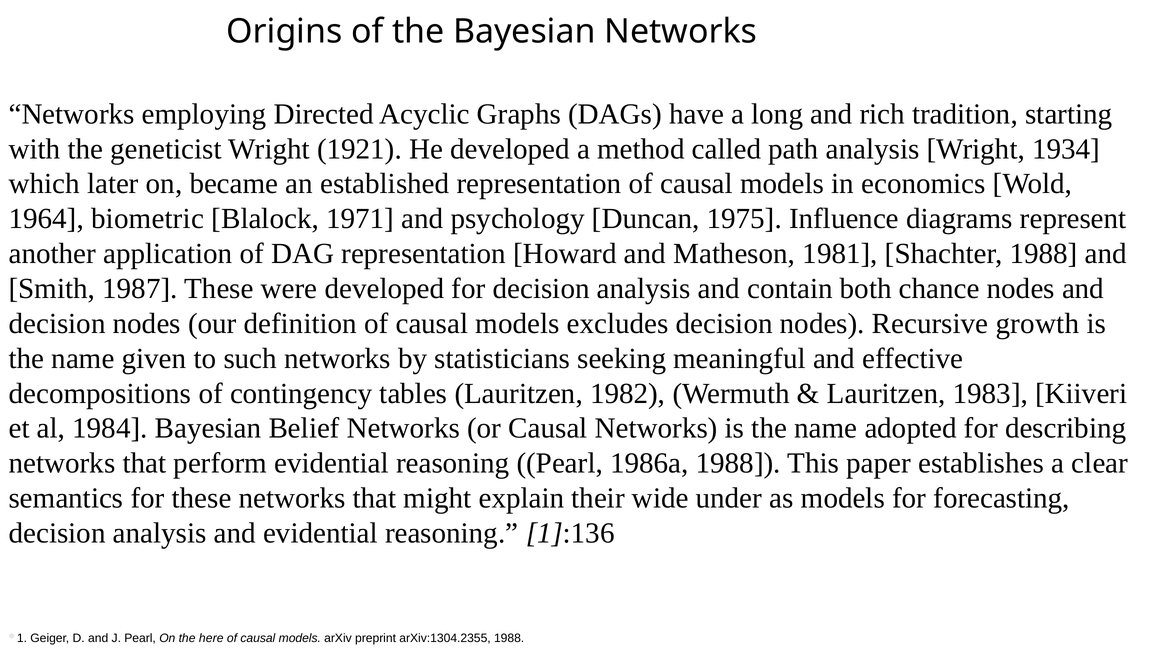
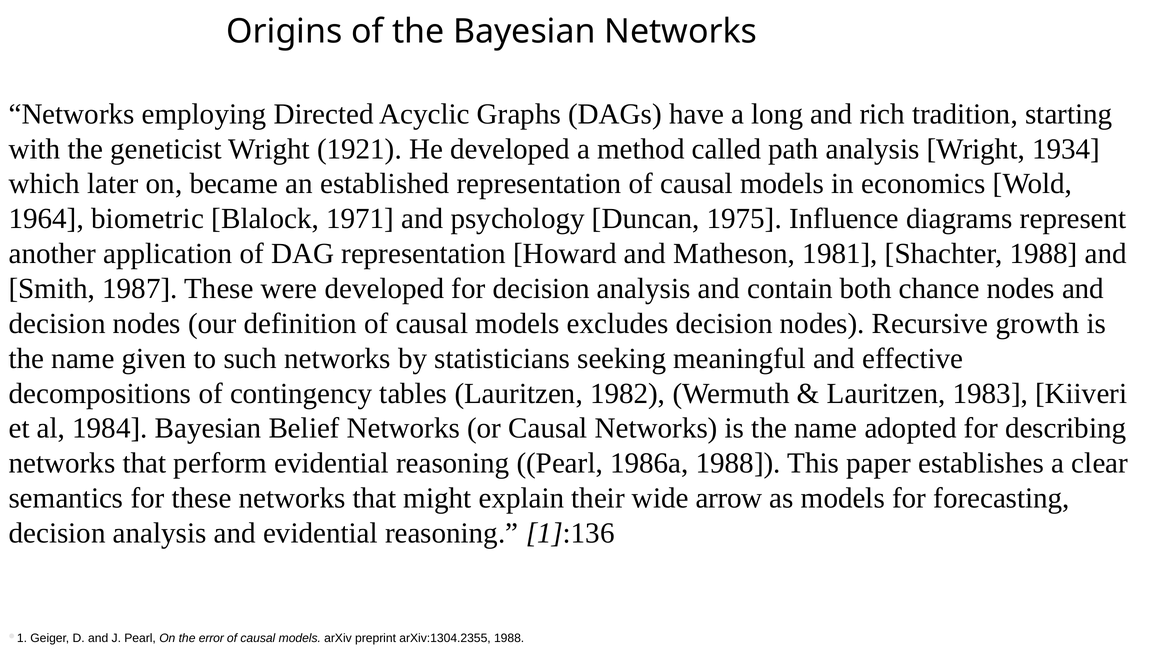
under: under -> arrow (729, 498)
here: here -> error (211, 638)
